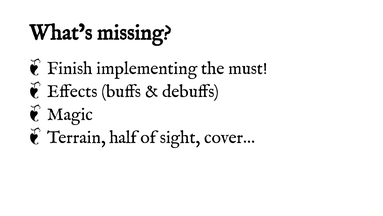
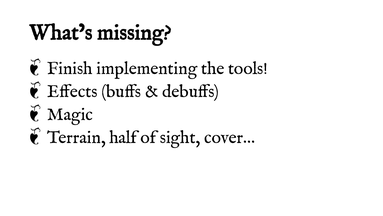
must: must -> tools (248, 68)
